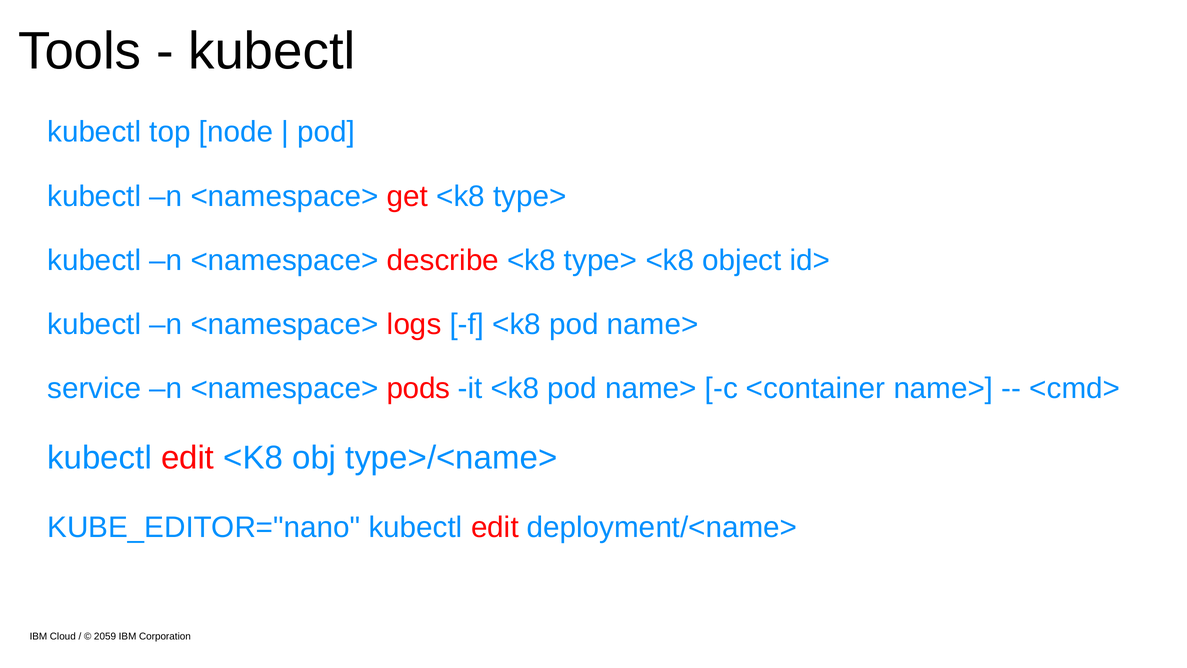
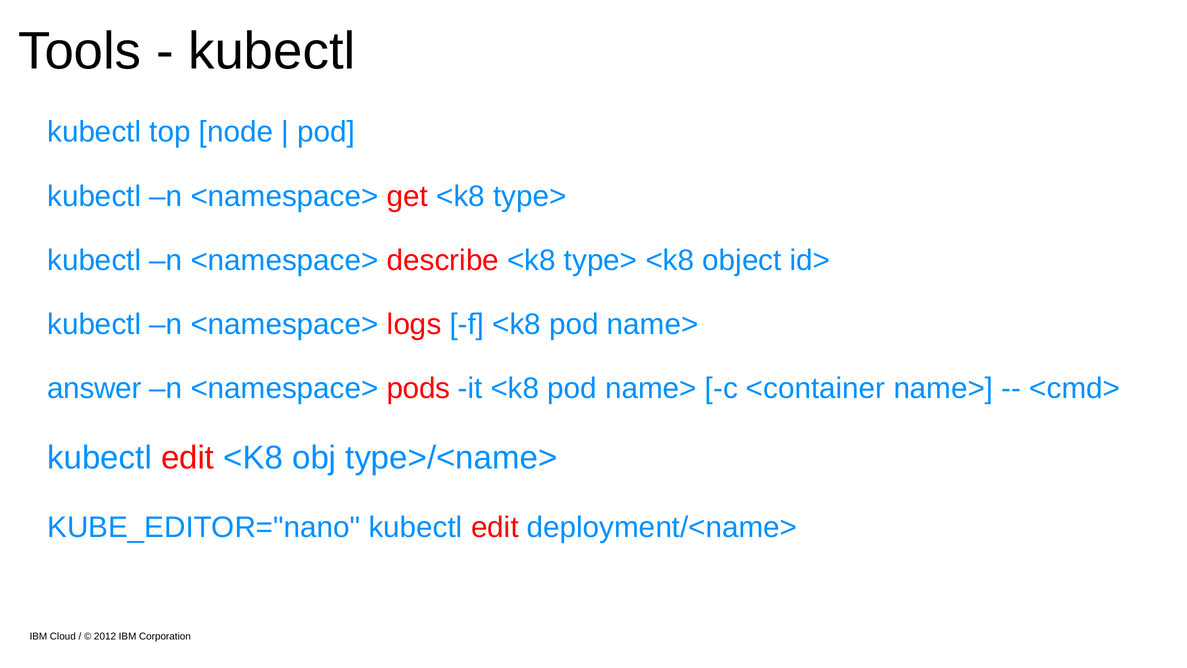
service: service -> answer (94, 388)
2059: 2059 -> 2012 (105, 636)
